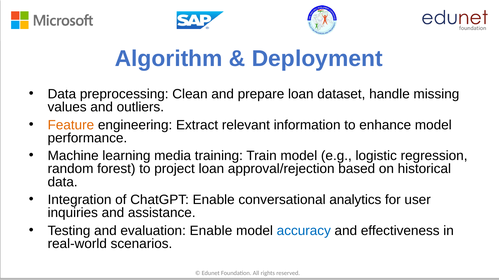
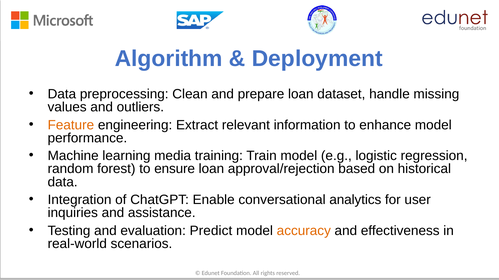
project: project -> ensure (175, 169)
evaluation Enable: Enable -> Predict (211, 231)
accuracy colour: blue -> orange (304, 231)
